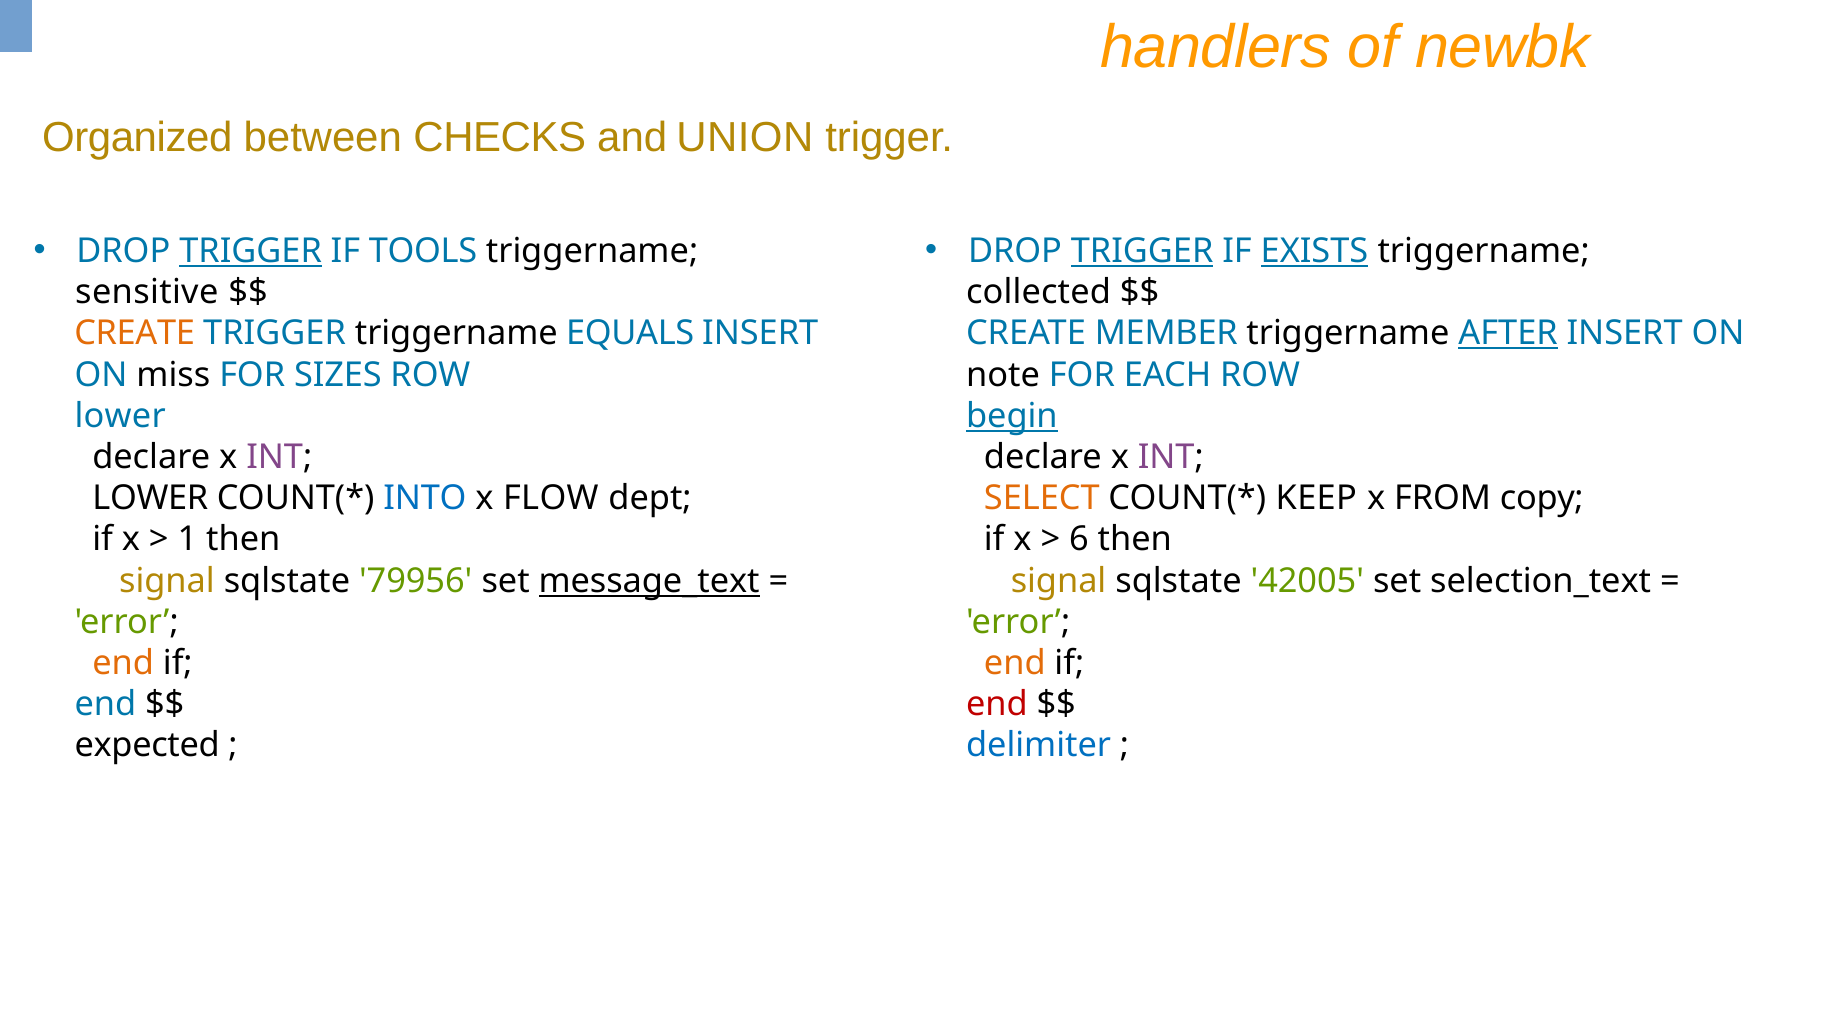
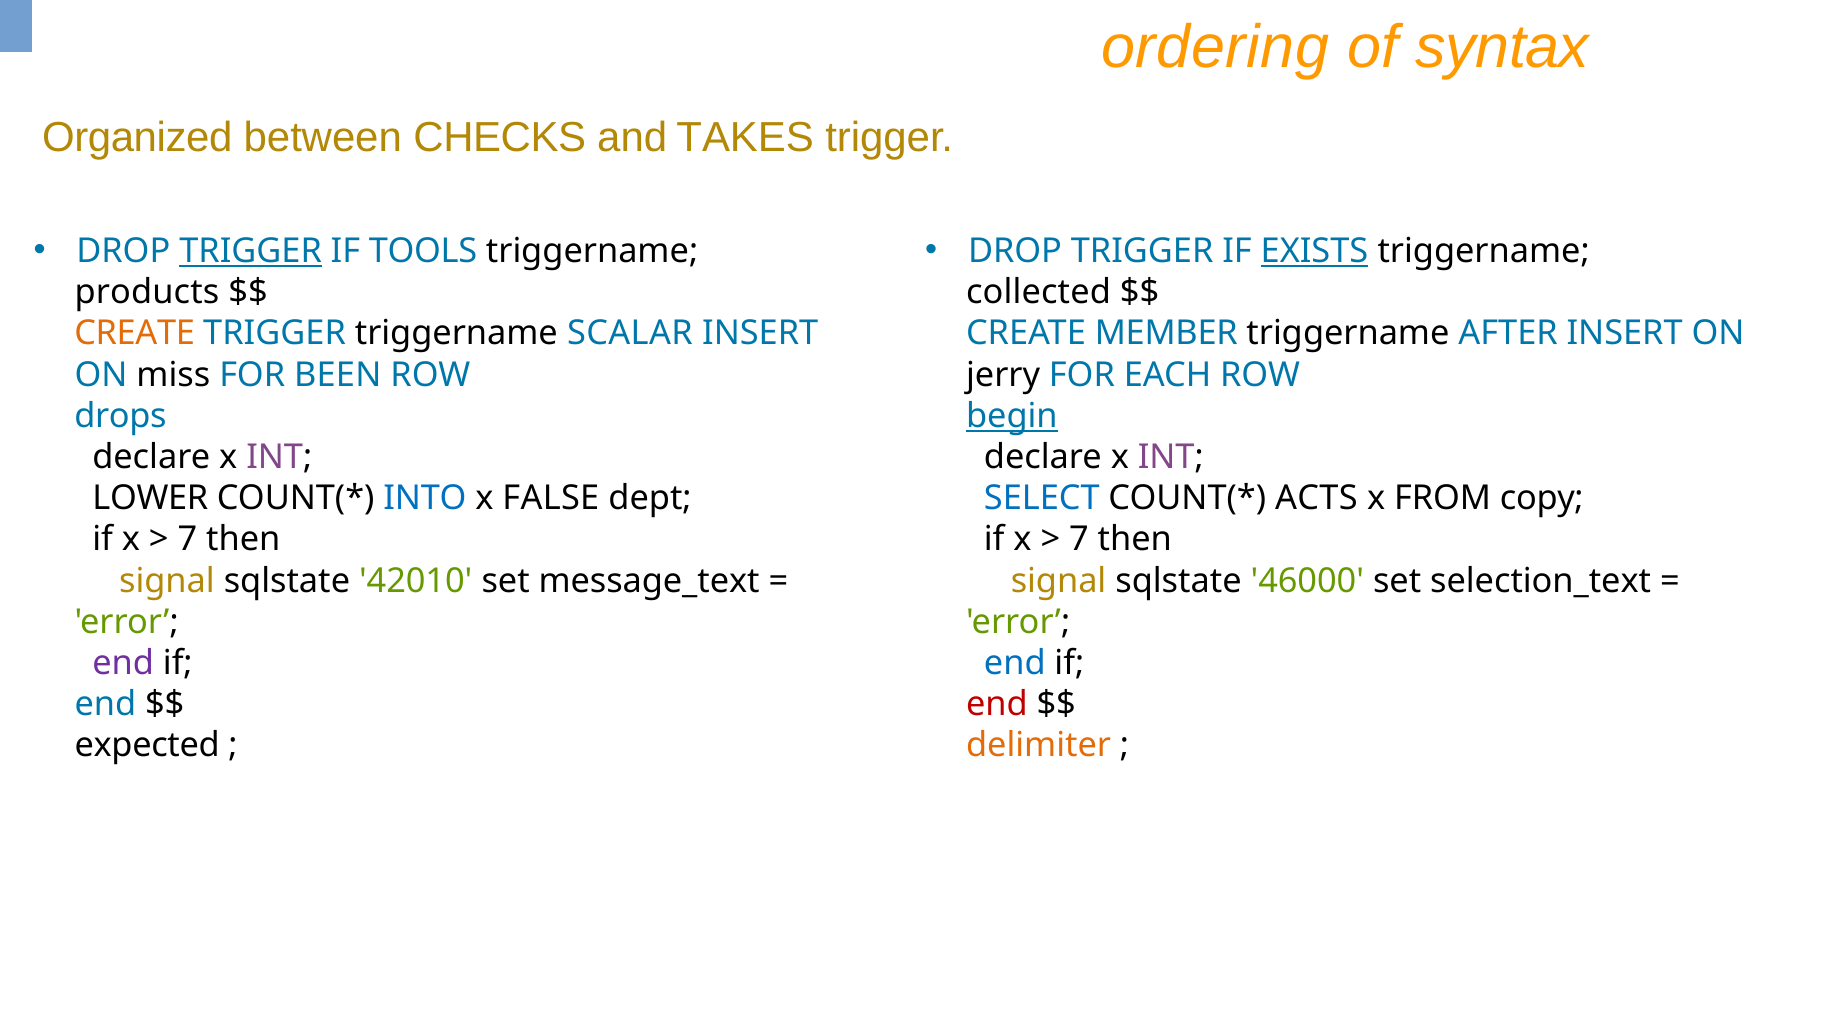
handlers: handlers -> ordering (1215, 48)
newbk: newbk -> syntax (1503, 48)
UNION: UNION -> TAKES (745, 138)
TRIGGER underline: present -> none (1142, 251)
sensitive: sensitive -> products (147, 293)
EQUALS: EQUALS -> SCALAR (630, 334)
AFTER underline: present -> none (1508, 334)
SIZES: SIZES -> BEEN (338, 375)
note: note -> jerry (1003, 375)
lower: lower -> drops (120, 416)
FLOW: FLOW -> FALSE (551, 499)
SELECT colour: orange -> blue (1042, 499)
KEEP: KEEP -> ACTS (1316, 499)
1: 1 -> 7 (187, 540)
6: 6 -> 7 (1079, 540)
79956: 79956 -> 42010 (416, 581)
message_text underline: present -> none (649, 581)
42005: 42005 -> 46000 (1307, 581)
end colour: orange -> purple (123, 664)
end colour: orange -> blue (1015, 664)
delimiter colour: blue -> orange (1039, 746)
